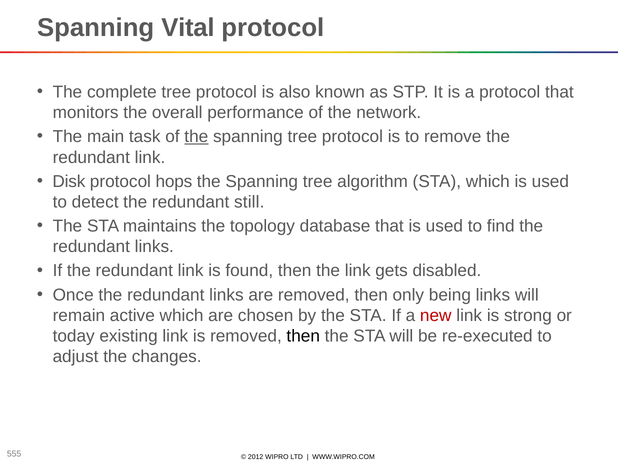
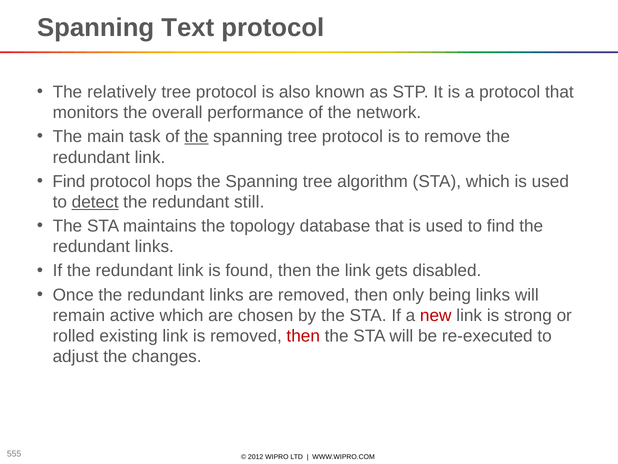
Vital: Vital -> Text (188, 28)
complete: complete -> relatively (122, 92)
Disk: Disk -> Find (69, 181)
detect underline: none -> present (95, 202)
today: today -> rolled (74, 336)
then colour: black -> red (303, 336)
